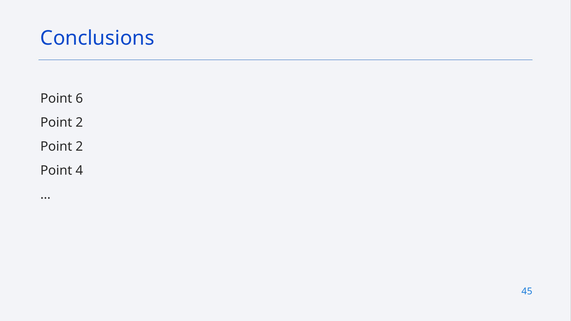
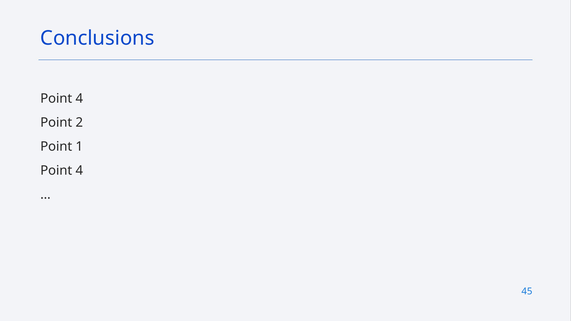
6: 6 -> 4 (79, 99)
2: 2 -> 1 (79, 147)
